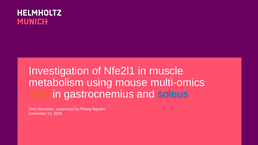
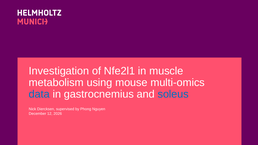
data colour: orange -> blue (39, 94)
